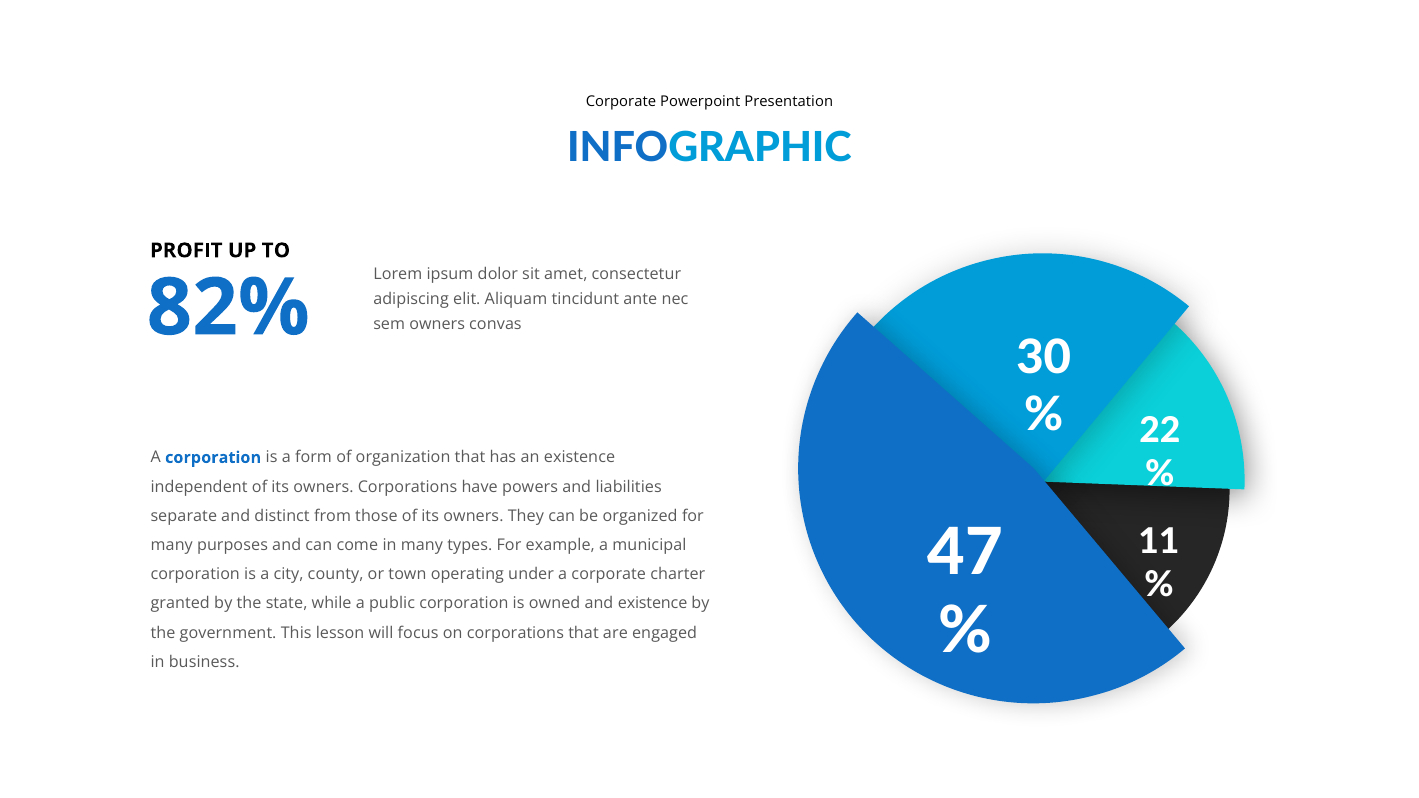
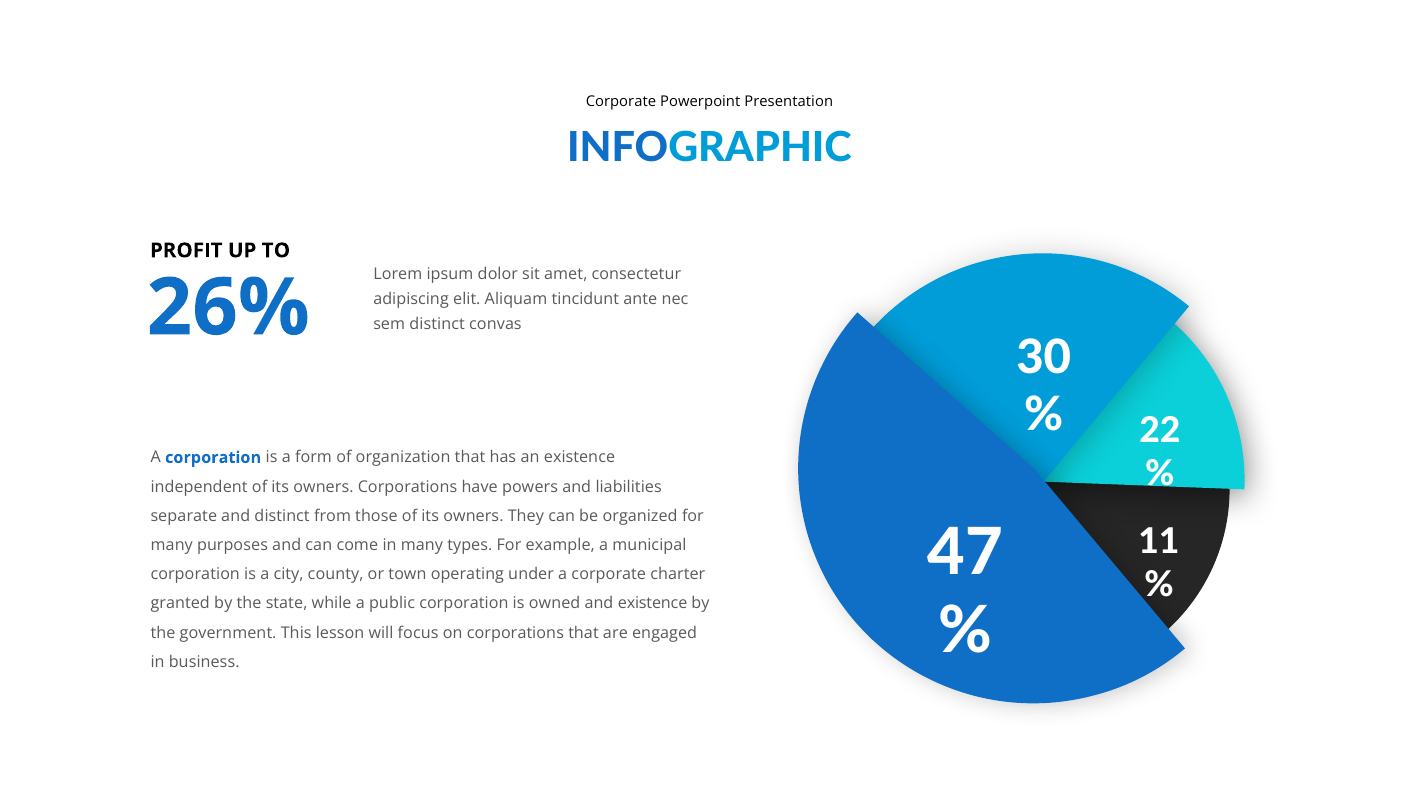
82%: 82% -> 26% (228, 308)
sem owners: owners -> distinct (437, 325)
